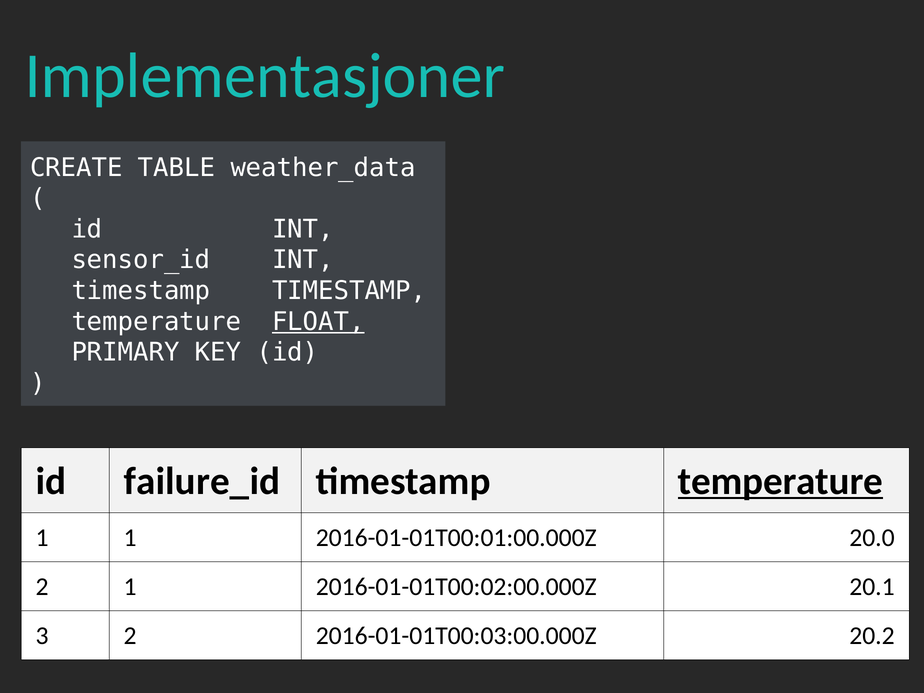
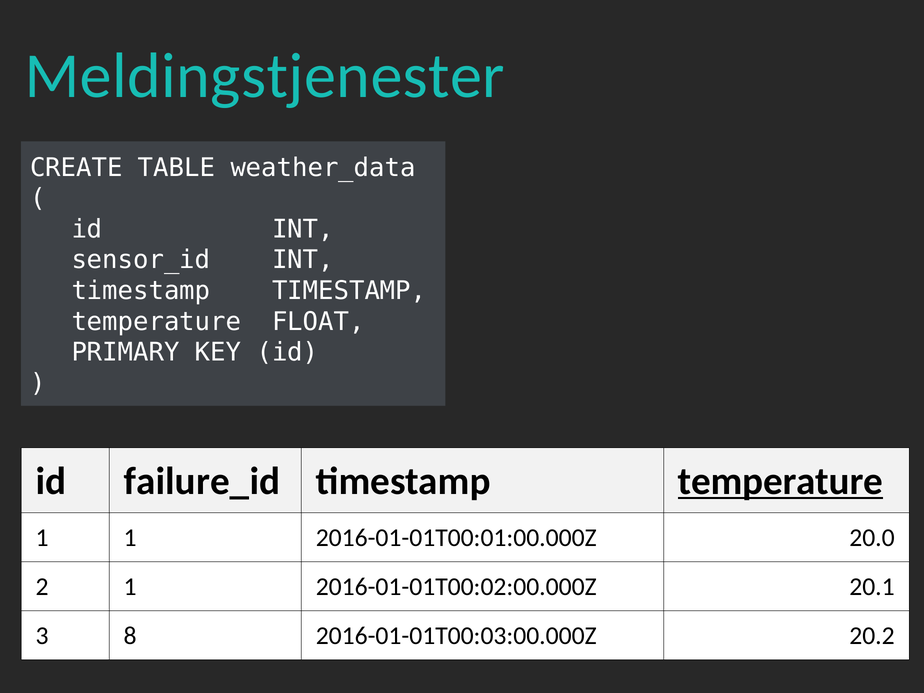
Implementasjoner: Implementasjoner -> Meldingstjenester (265, 76)
FLOAT underline: present -> none (318, 322)
3 2: 2 -> 8 (130, 636)
